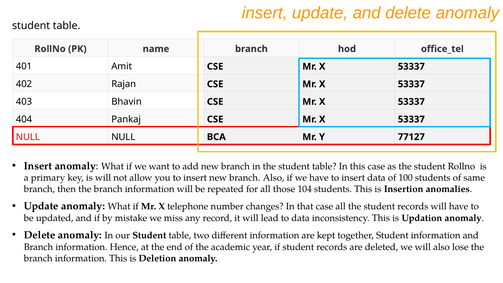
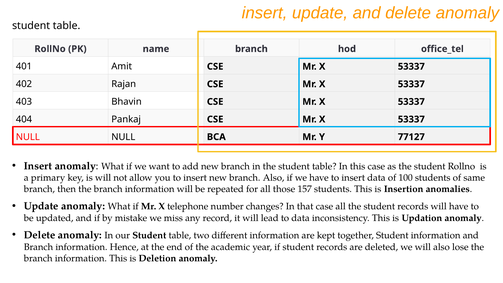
104: 104 -> 157 (305, 189)
